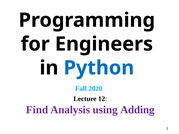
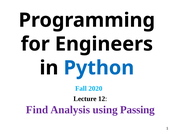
Adding: Adding -> Passing (137, 110)
